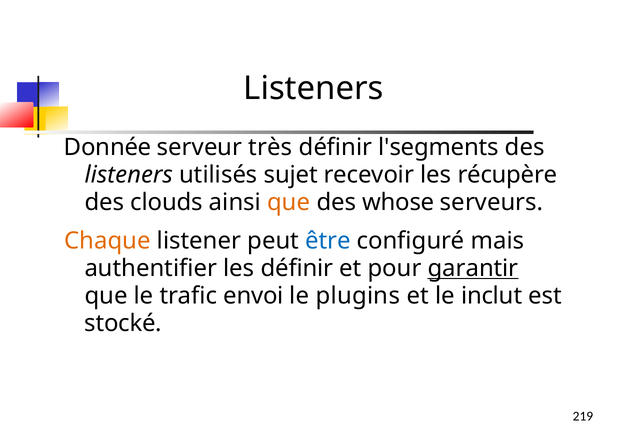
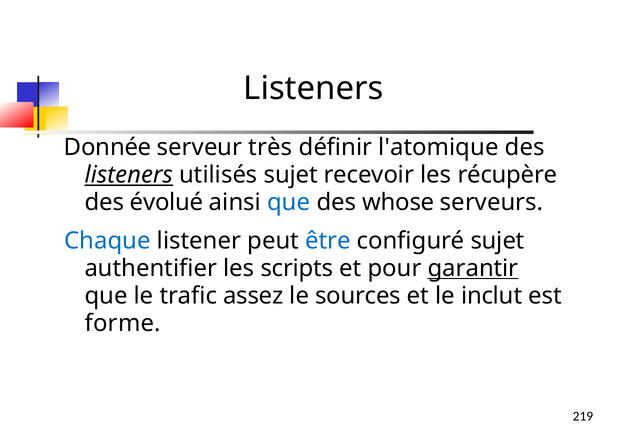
l'segments: l'segments -> l'atomique (439, 147)
listeners underline: none -> present (129, 175)
clouds: clouds -> évolué (167, 203)
que colour: orange -> blue (289, 203)
Chaque colour: orange -> blue (108, 241)
configuré mais: mais -> sujet (498, 241)
les définir: définir -> scripts (297, 268)
envoi: envoi -> assez (253, 296)
plugins: plugins -> sources (358, 296)
stocké: stocké -> forme (123, 324)
